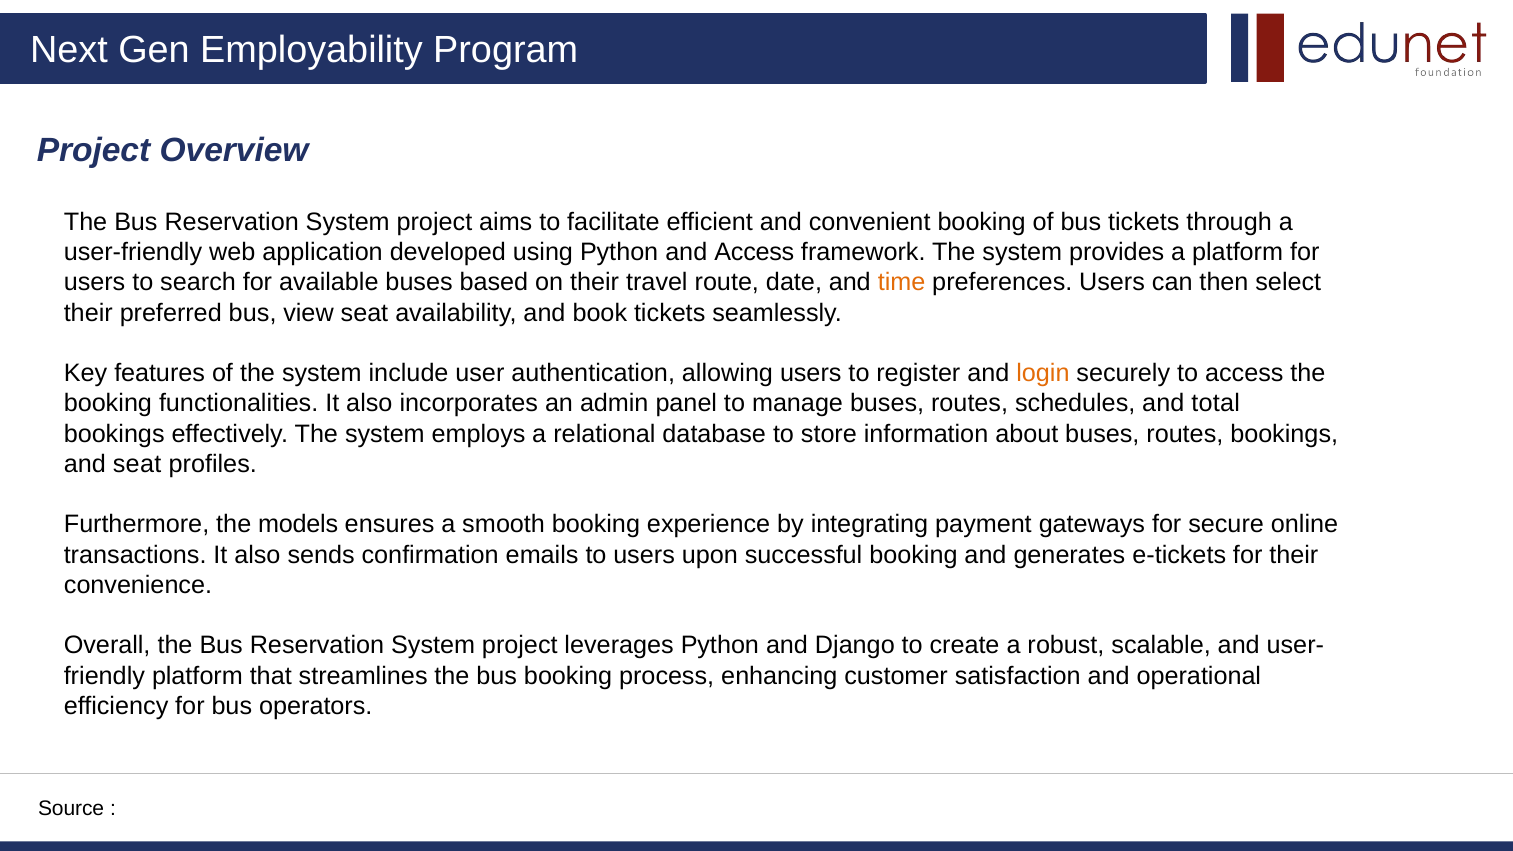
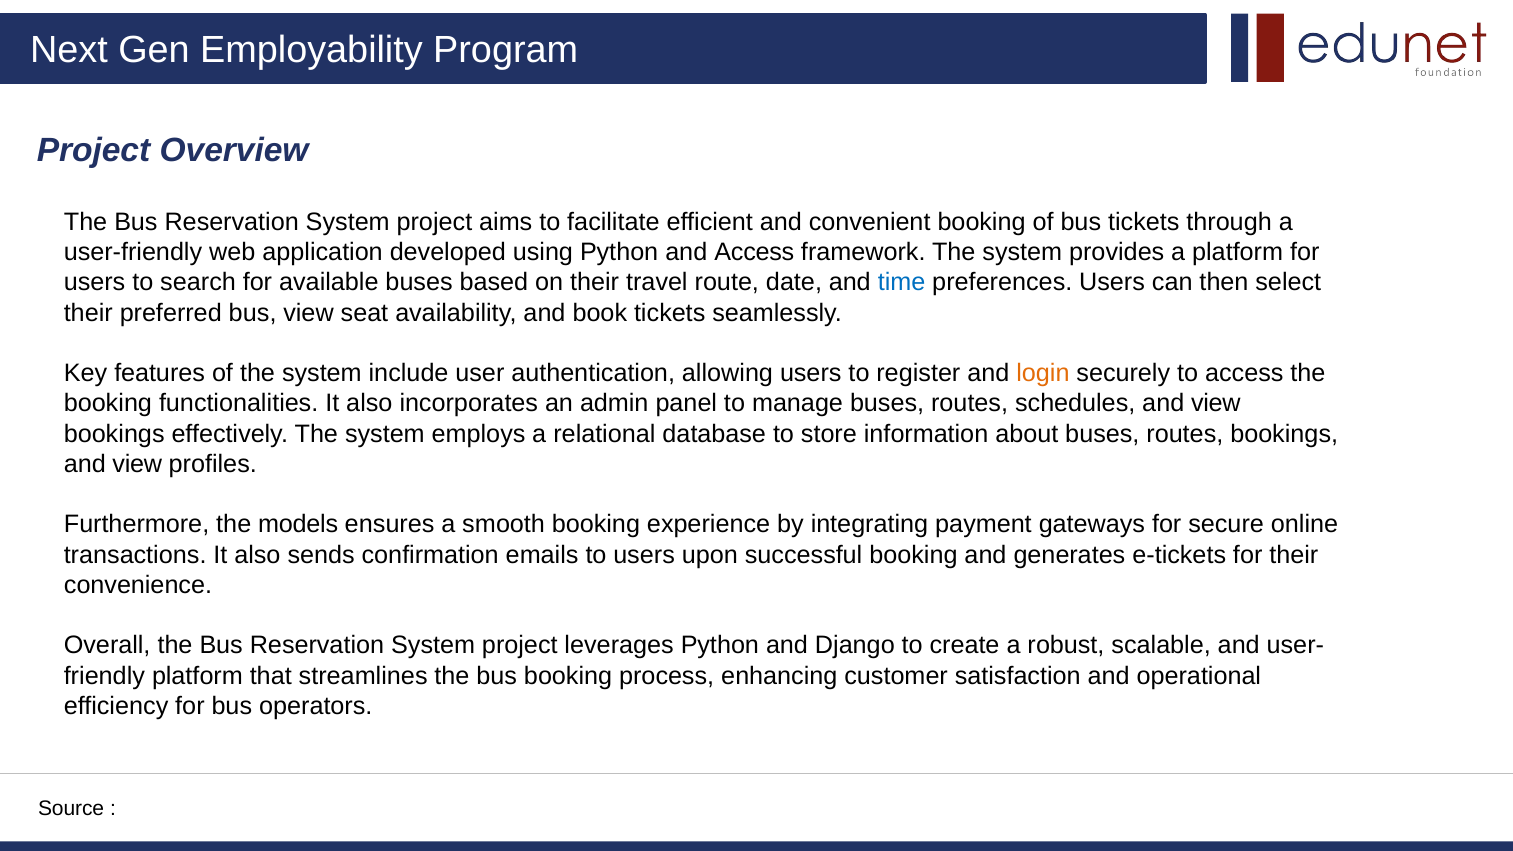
time colour: orange -> blue (902, 282)
schedules and total: total -> view (1216, 404)
seat: seat -> view (137, 464)
